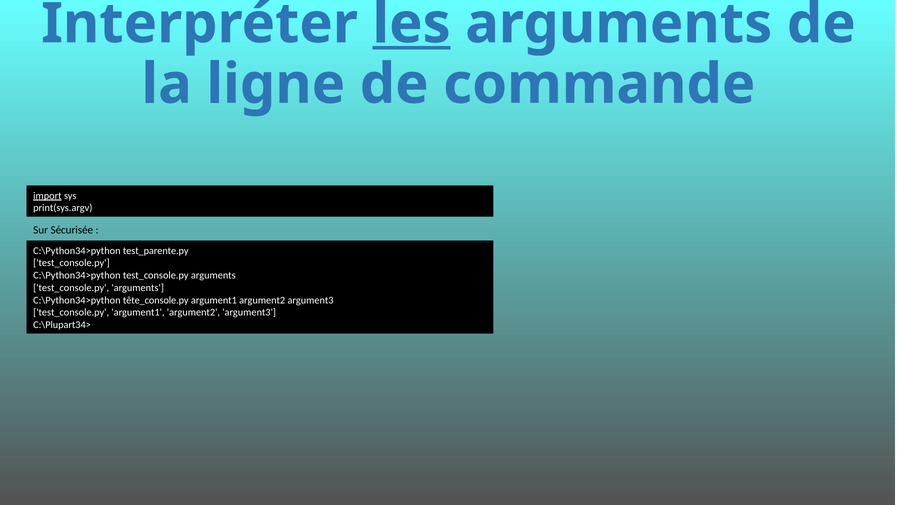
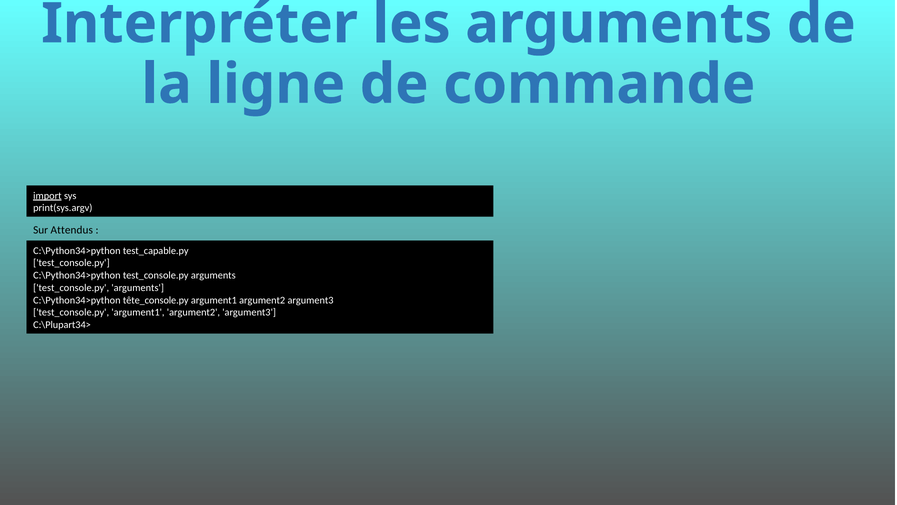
les underline: present -> none (412, 24)
Sécurisée: Sécurisée -> Attendus (72, 230)
test_parente.py: test_parente.py -> test_capable.py (156, 251)
